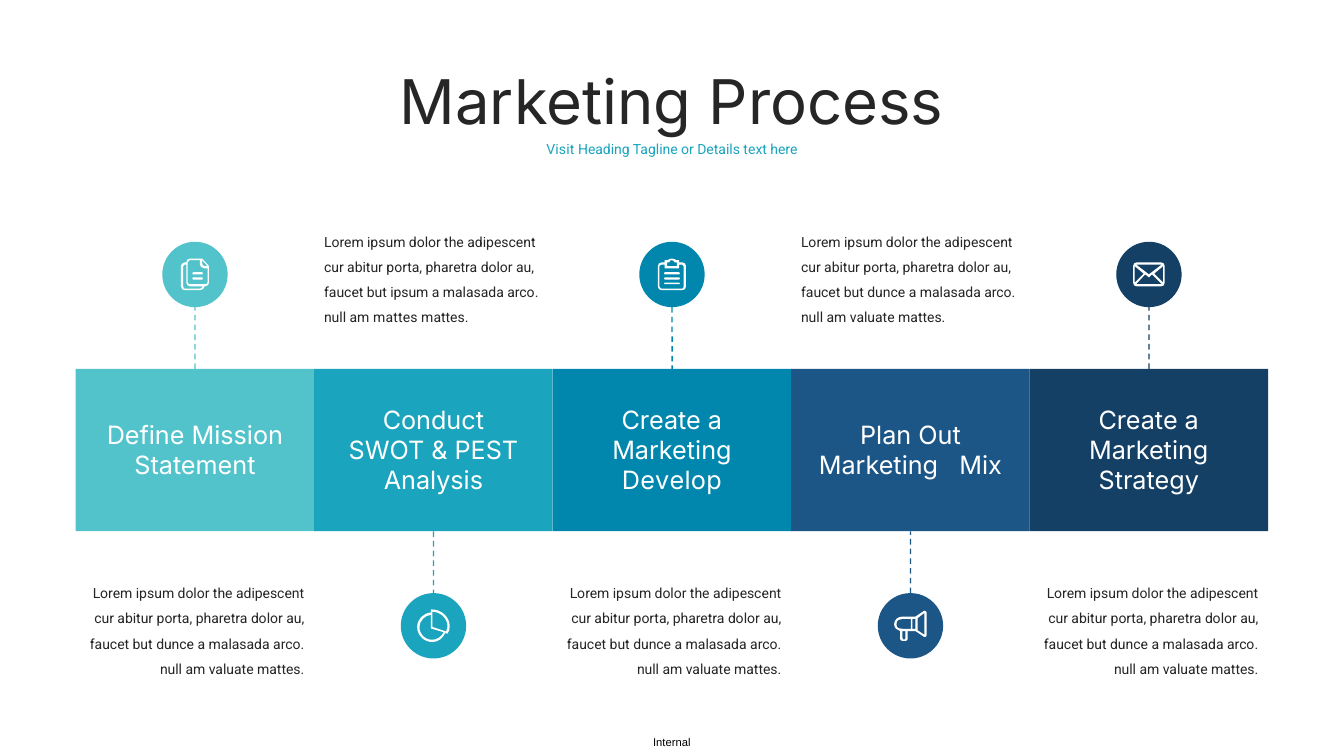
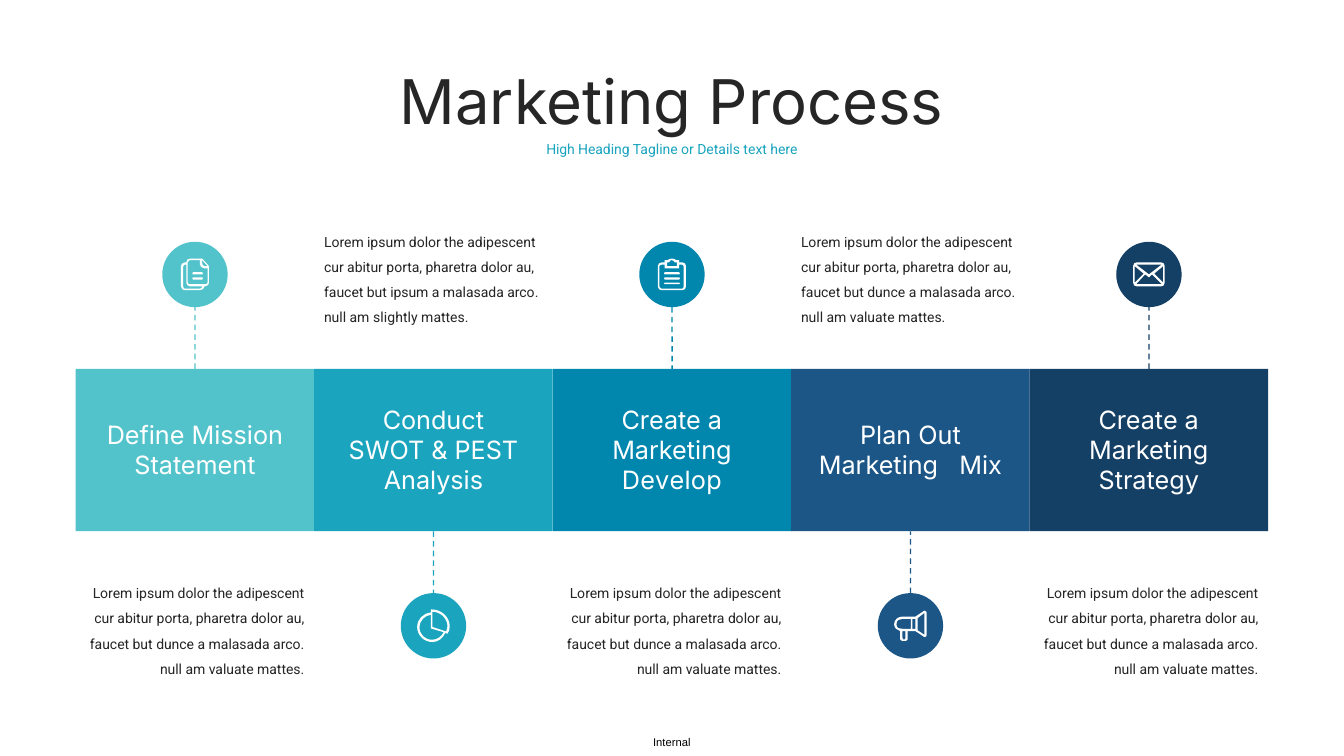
Visit: Visit -> High (561, 149)
am mattes: mattes -> slightly (395, 318)
